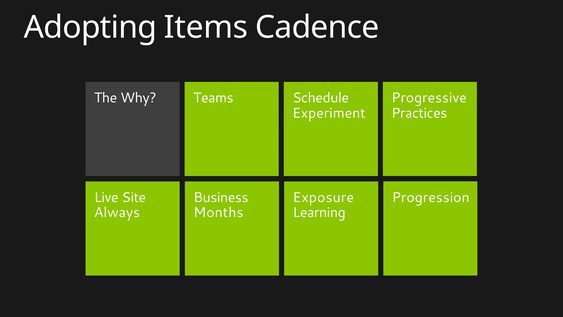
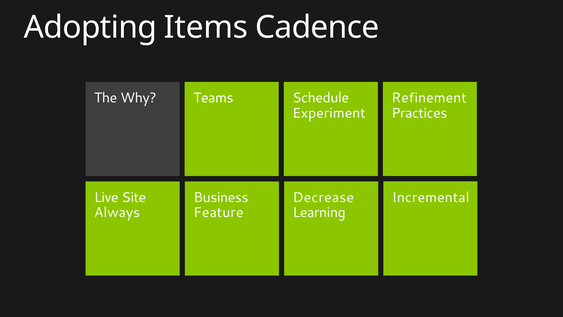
Progressive: Progressive -> Refinement (429, 98)
Exposure: Exposure -> Decrease (323, 197)
Progression: Progression -> Incremental (431, 197)
Months: Months -> Feature (218, 212)
